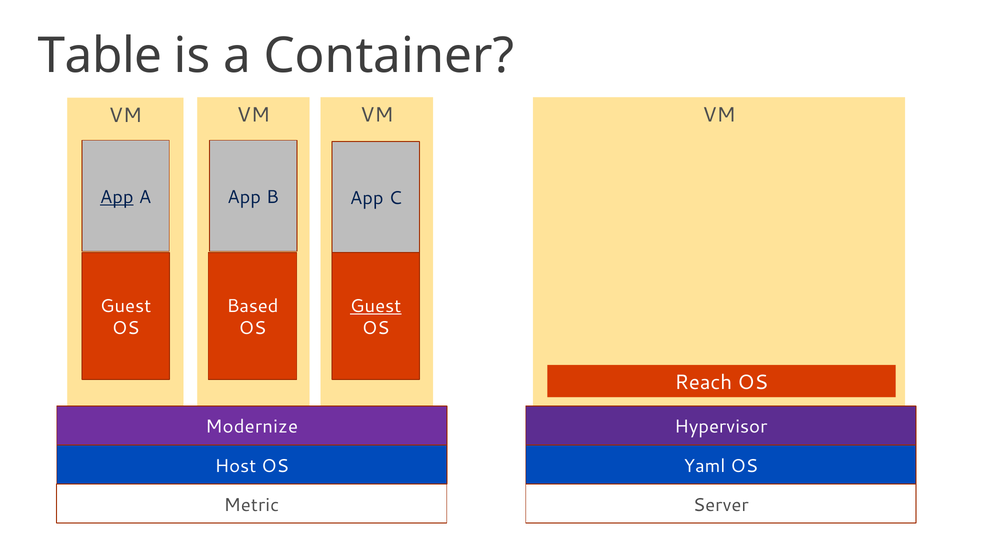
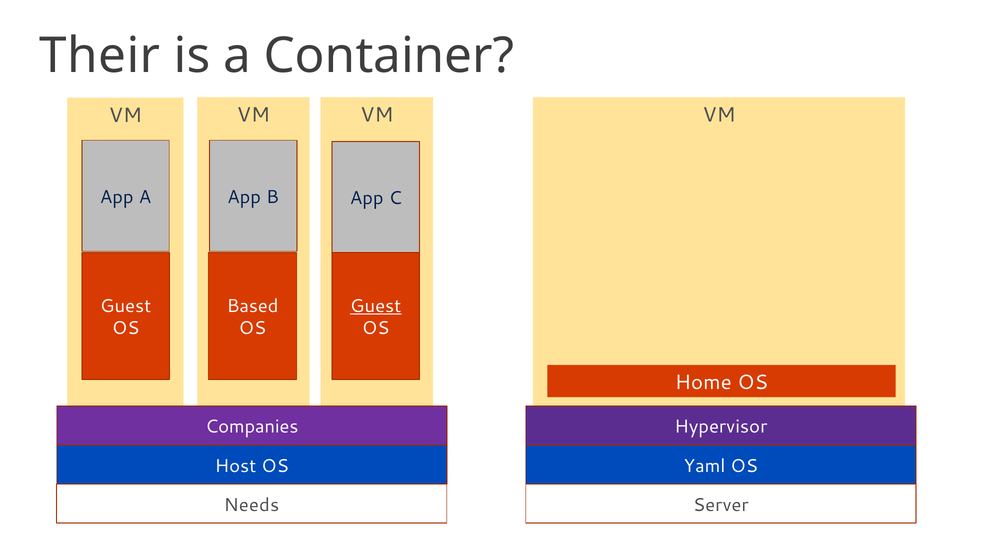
Table: Table -> Their (100, 56)
App underline: present -> none (117, 197)
Reach: Reach -> Home (703, 382)
Modernize: Modernize -> Companies (252, 427)
Metric: Metric -> Needs (251, 505)
